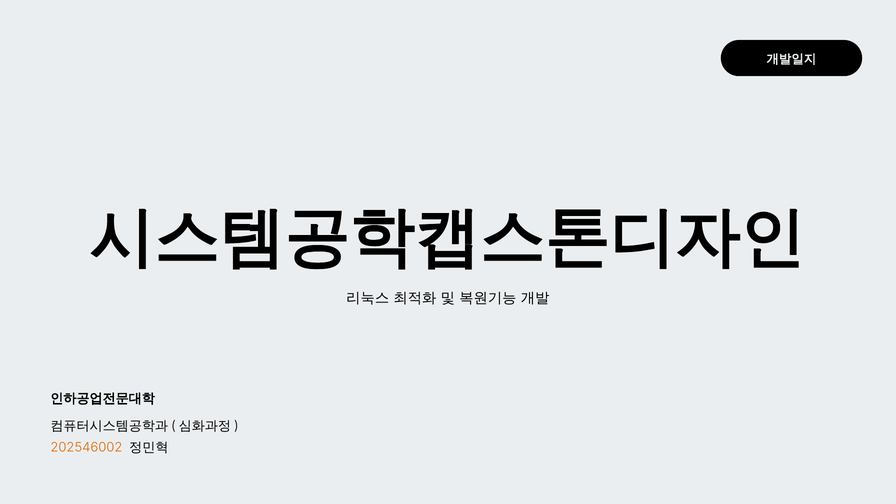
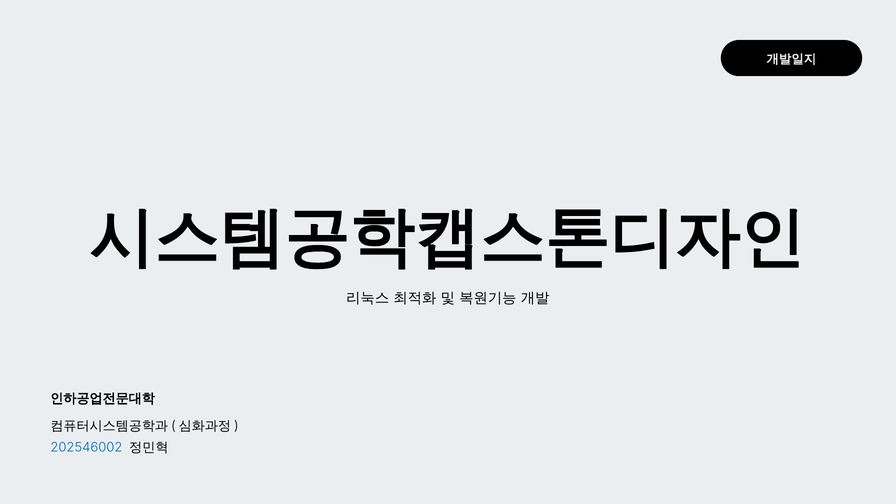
202546002 colour: orange -> blue (86, 448)
